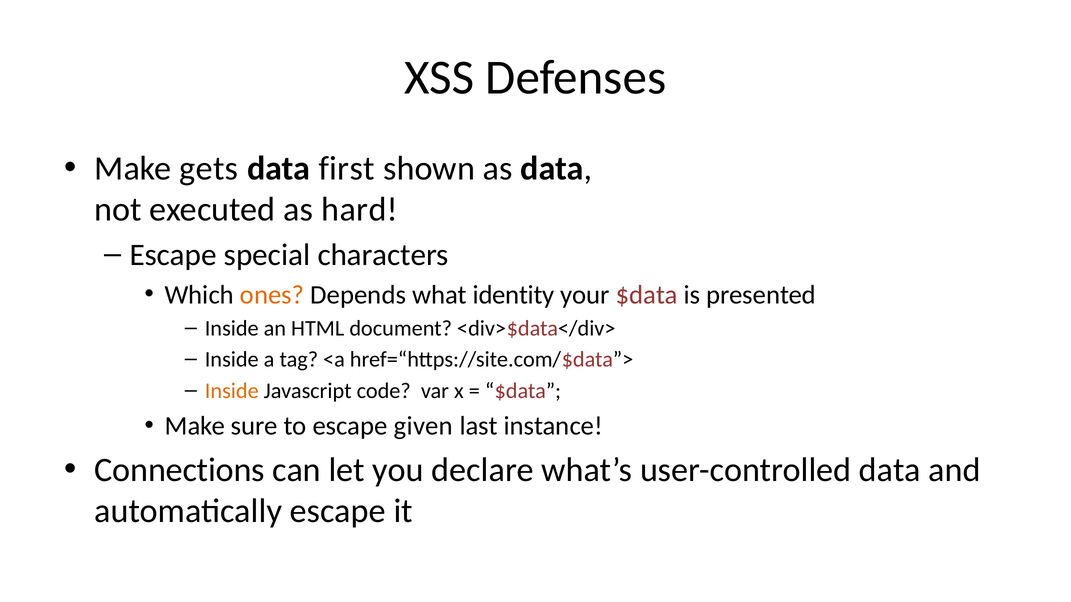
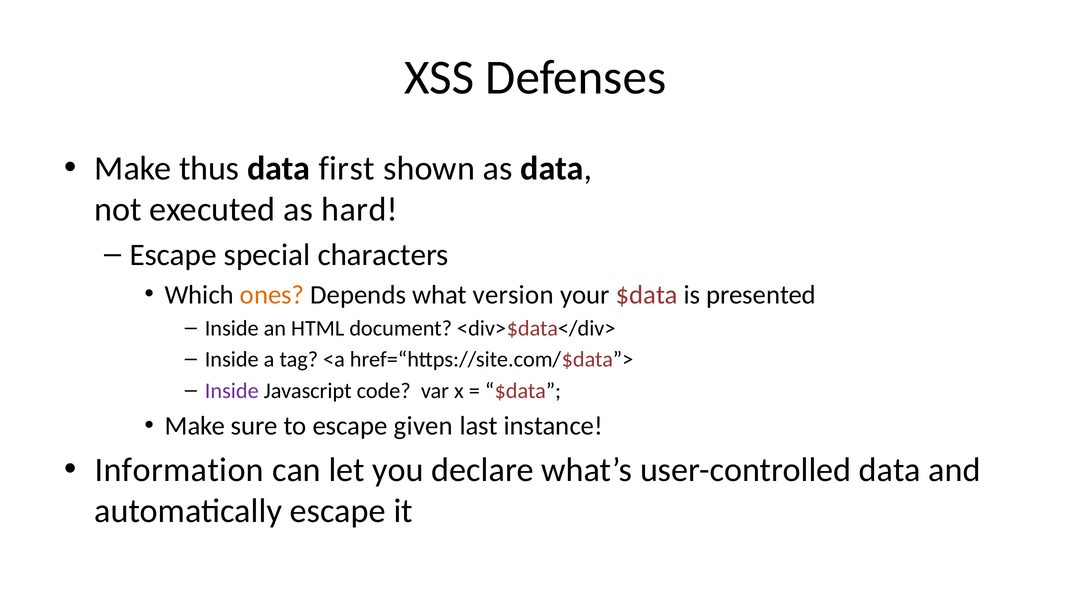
gets: gets -> thus (209, 169)
identity: identity -> version (513, 295)
Inside colour: orange -> purple (232, 391)
Connections: Connections -> Information (179, 470)
